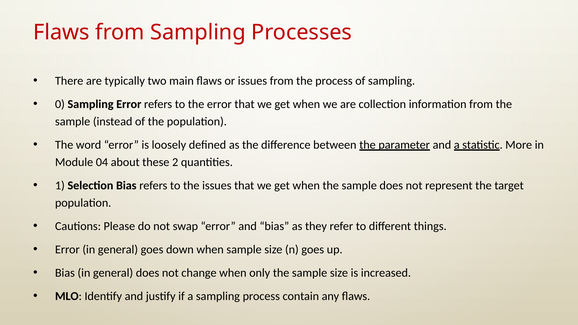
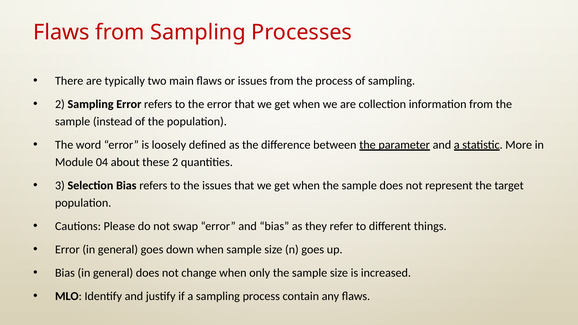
0: 0 -> 2 (60, 104)
1: 1 -> 3 (60, 186)
